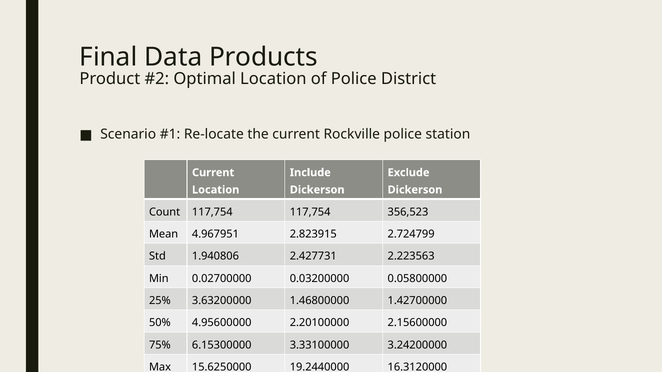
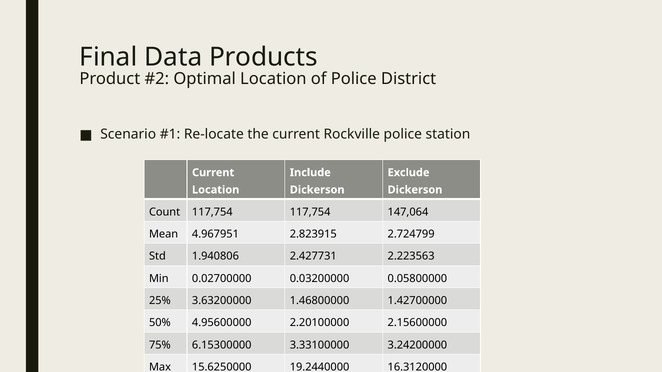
356,523: 356,523 -> 147,064 (408, 212)
